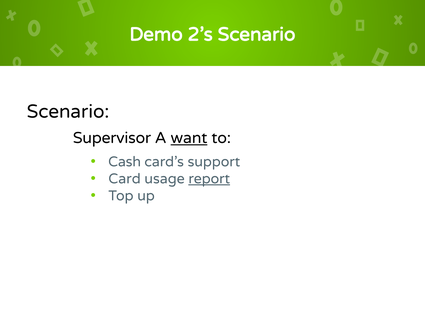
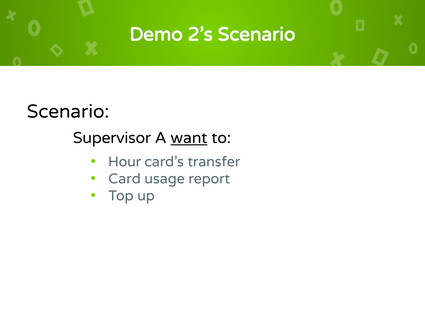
Cash: Cash -> Hour (125, 162)
support: support -> transfer (214, 162)
report underline: present -> none (209, 179)
